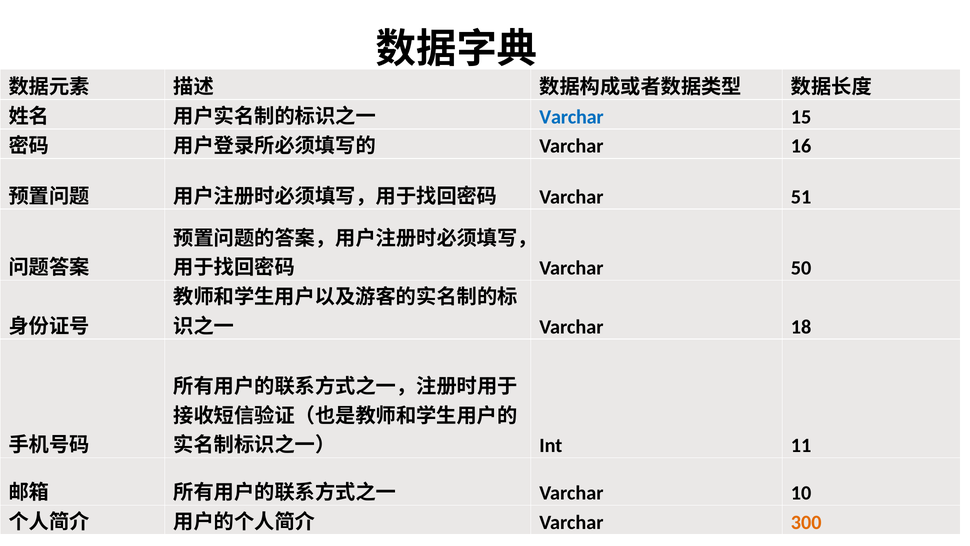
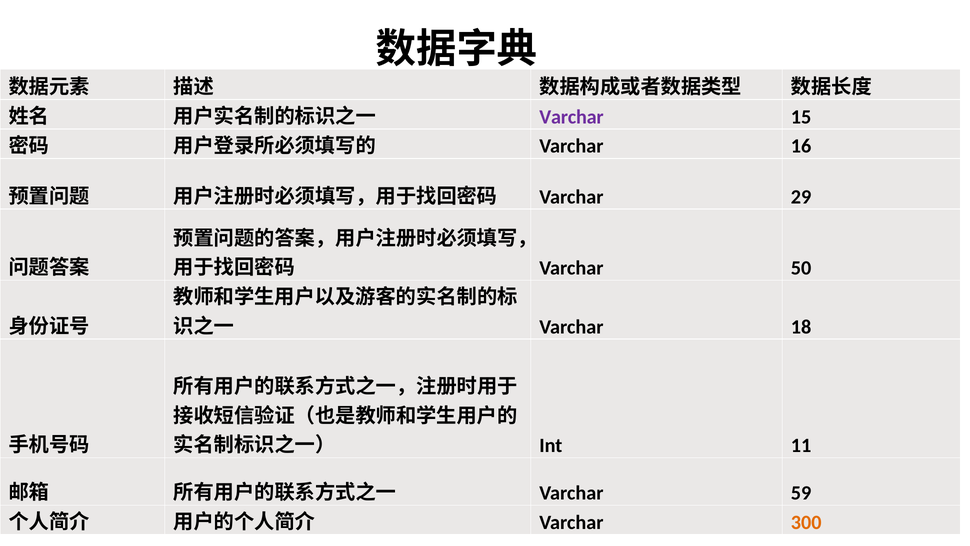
Varchar colour: blue -> purple (571, 117)
51: 51 -> 29 (801, 197)
10: 10 -> 59 (801, 493)
